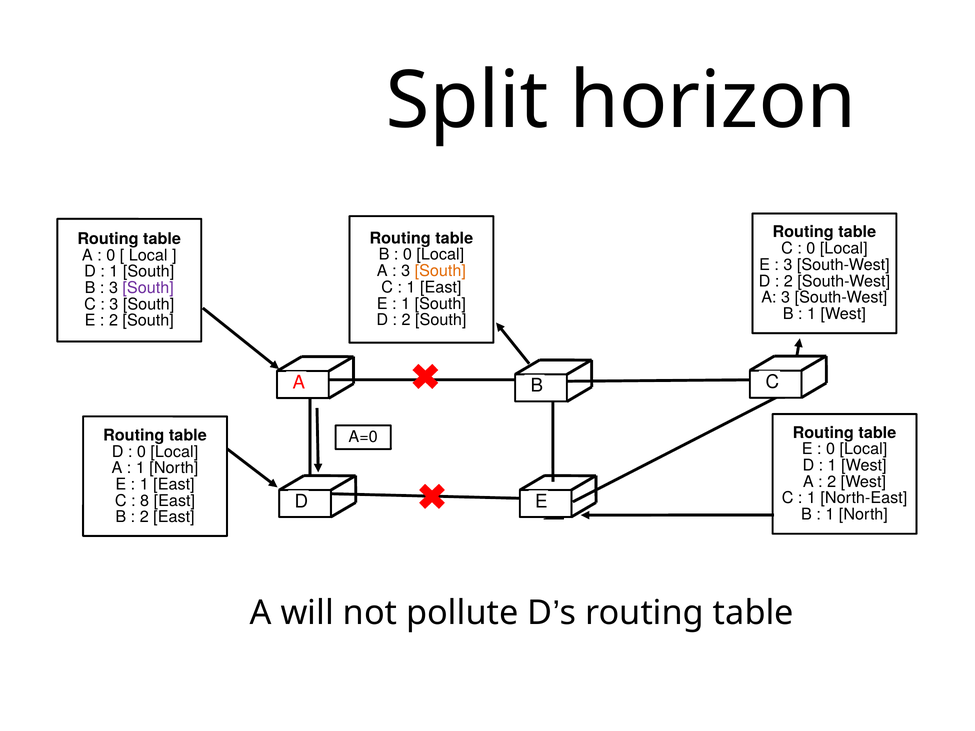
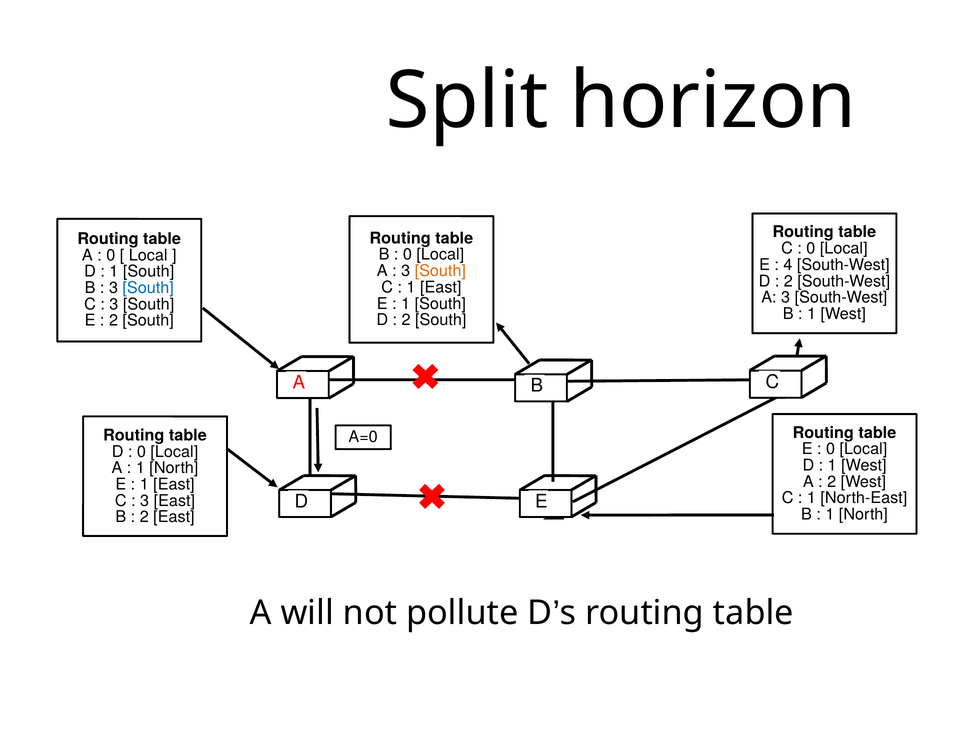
3: 3 -> 4 (788, 265)
South colour: purple -> blue (148, 288)
8: 8 -> 3 (145, 501)
